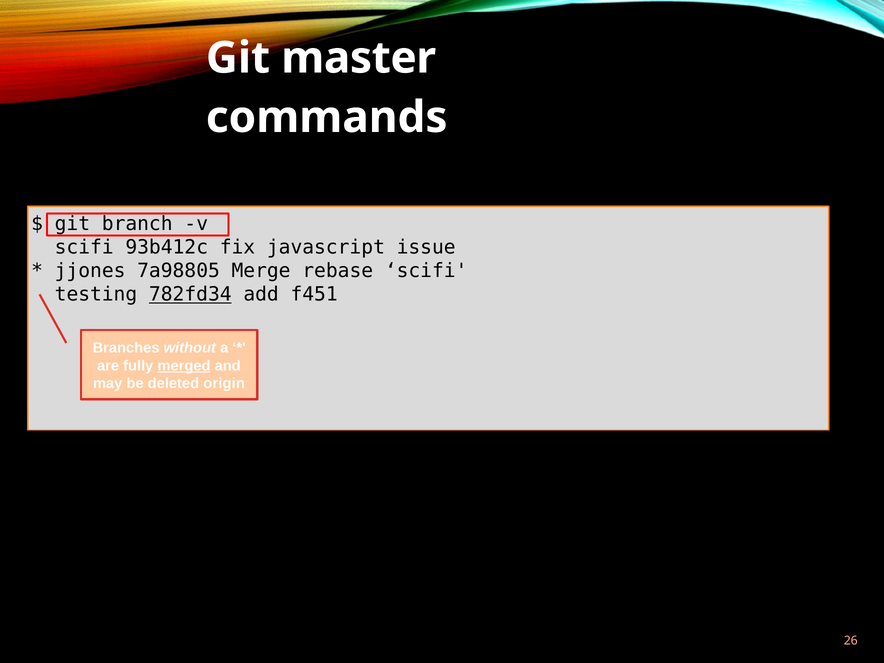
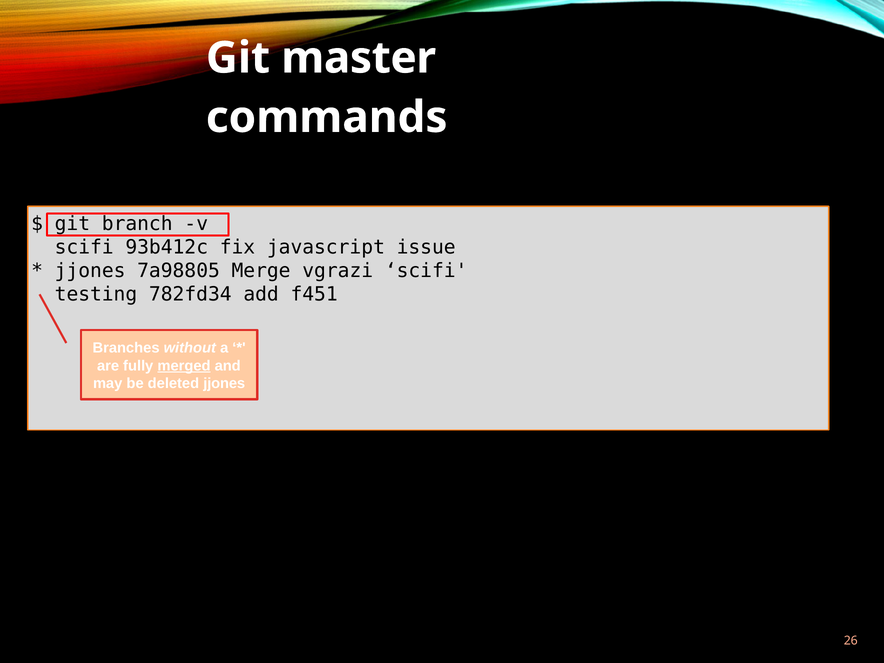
rebase: rebase -> vgrazi (338, 271)
782fd34 underline: present -> none (190, 294)
deleted origin: origin -> jjones (224, 383)
